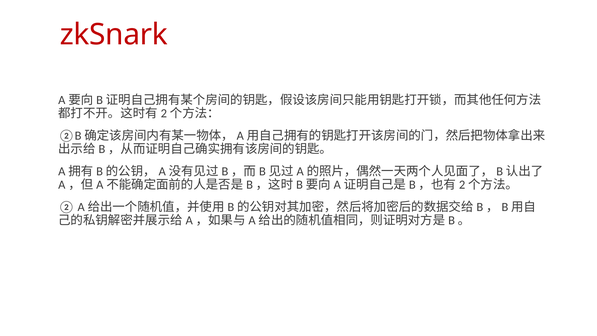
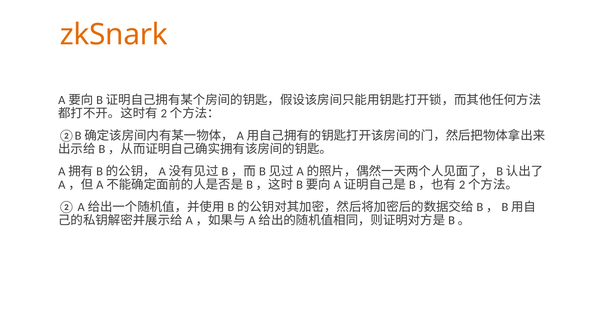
zkSnark colour: red -> orange (114, 35)
